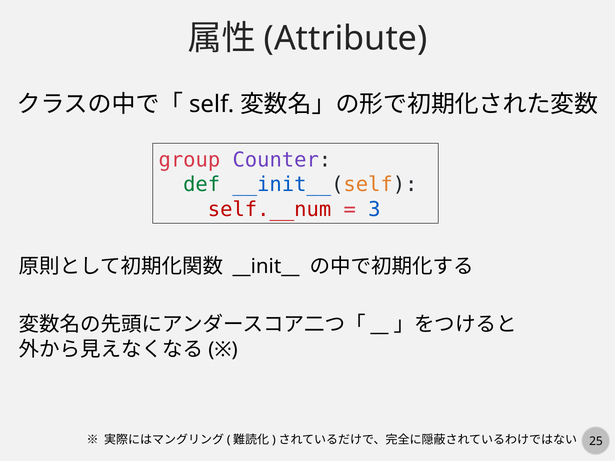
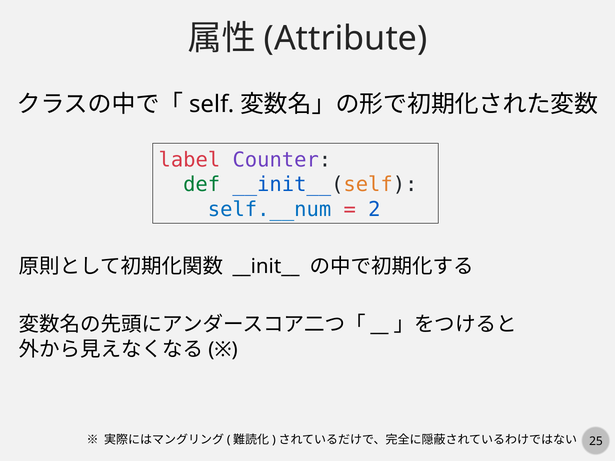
group: group -> label (189, 160)
self.__num colour: red -> blue (270, 209)
3: 3 -> 2 (374, 209)
